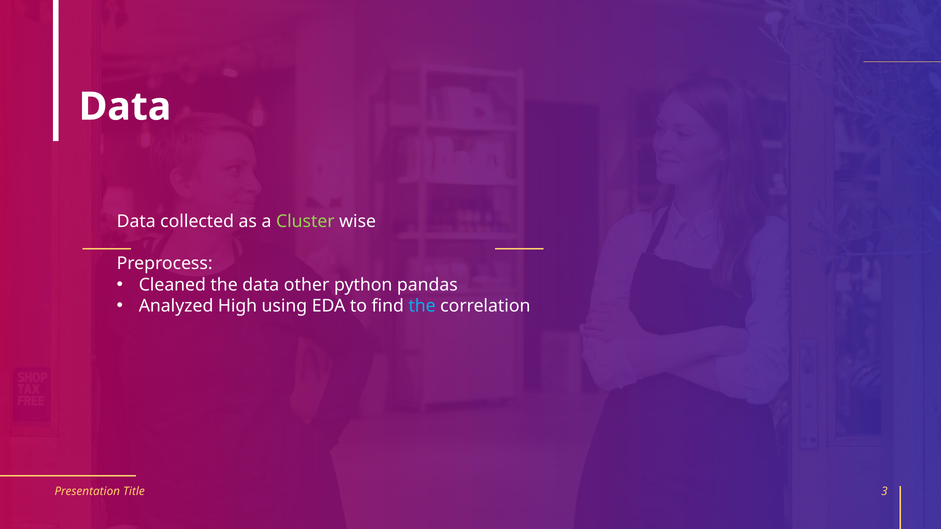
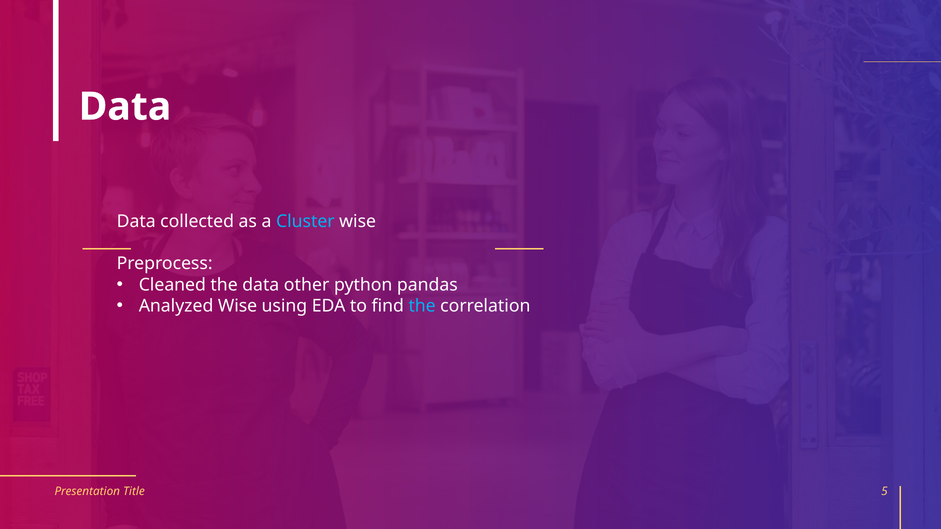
Cluster colour: light green -> light blue (305, 221)
Analyzed High: High -> Wise (238, 306)
3: 3 -> 5 (884, 492)
